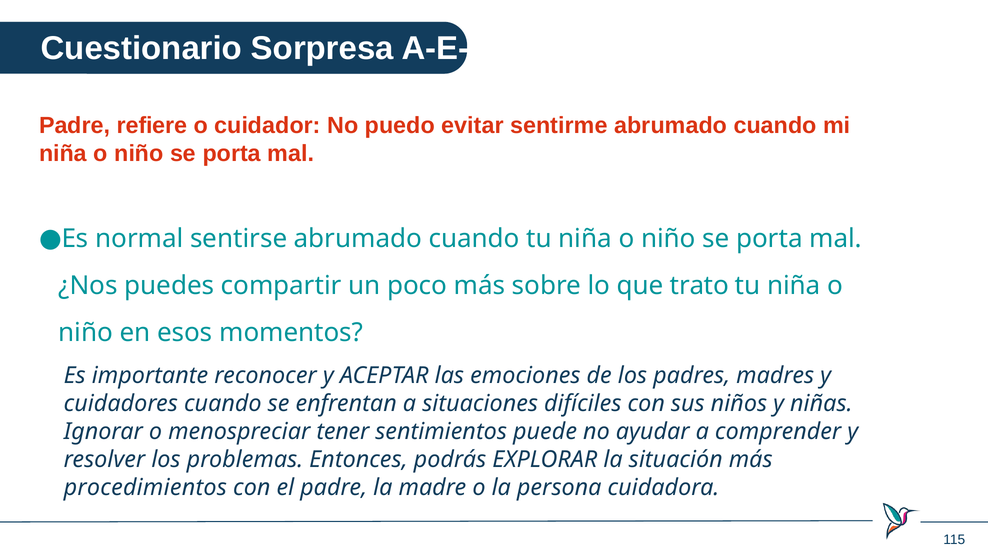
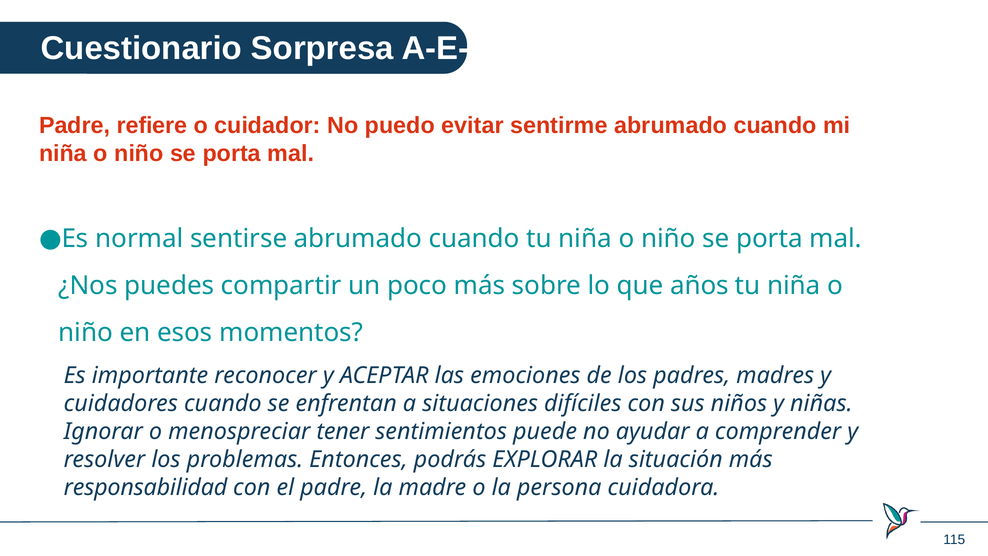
trato: trato -> años (699, 285)
procedimientos: procedimientos -> responsabilidad (146, 488)
